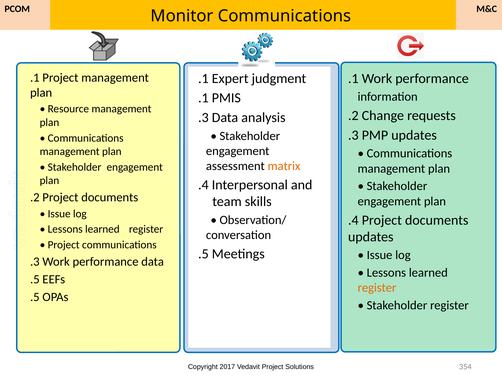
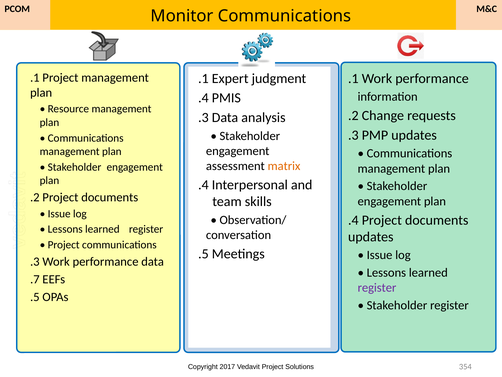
.1: .1 -> .4 (203, 98)
.5: .5 -> .7 (35, 279)
register colour: orange -> purple (377, 287)
